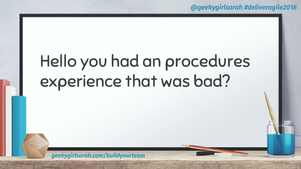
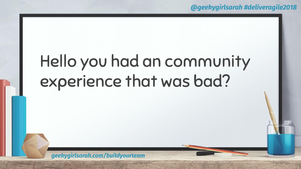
procedures: procedures -> community (208, 62)
